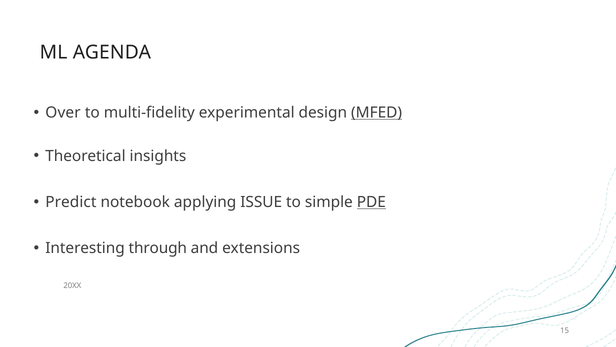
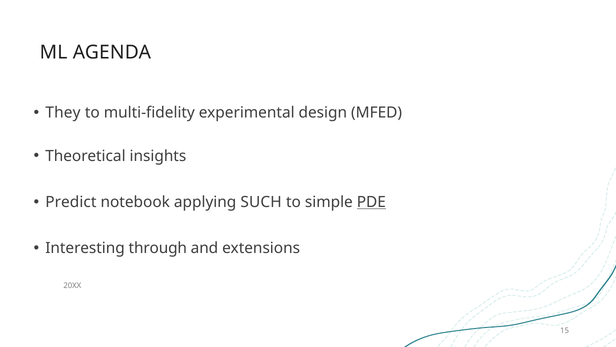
Over: Over -> They (63, 112)
MFED underline: present -> none (377, 112)
ISSUE: ISSUE -> SUCH (261, 202)
